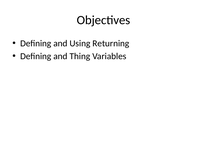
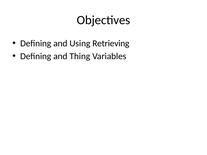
Returning: Returning -> Retrieving (111, 43)
